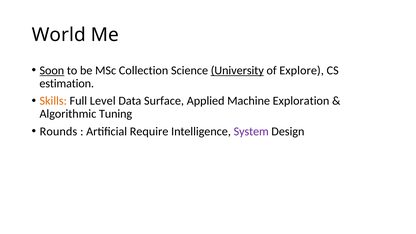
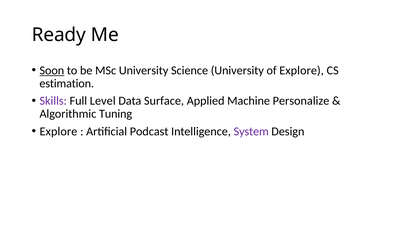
World: World -> Ready (59, 35)
MSc Collection: Collection -> University (144, 70)
University underline: present -> none (237, 70)
Skills colour: orange -> purple (53, 101)
Exploration: Exploration -> Personalize (301, 101)
Rounds: Rounds -> Explore (58, 131)
Require: Require -> Podcast (149, 131)
